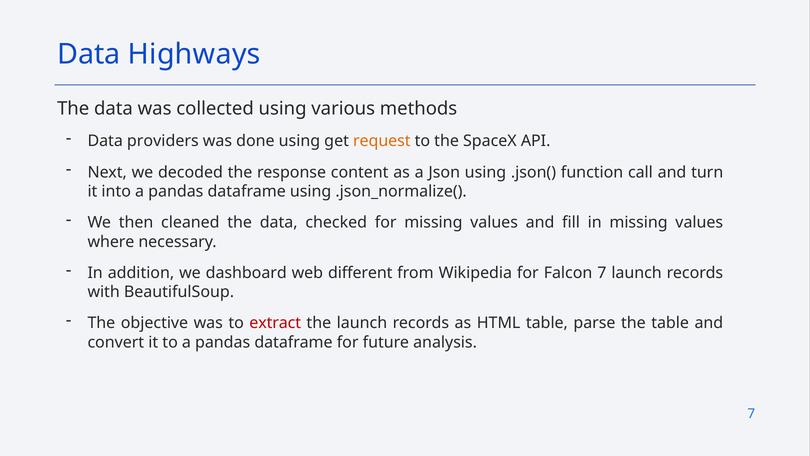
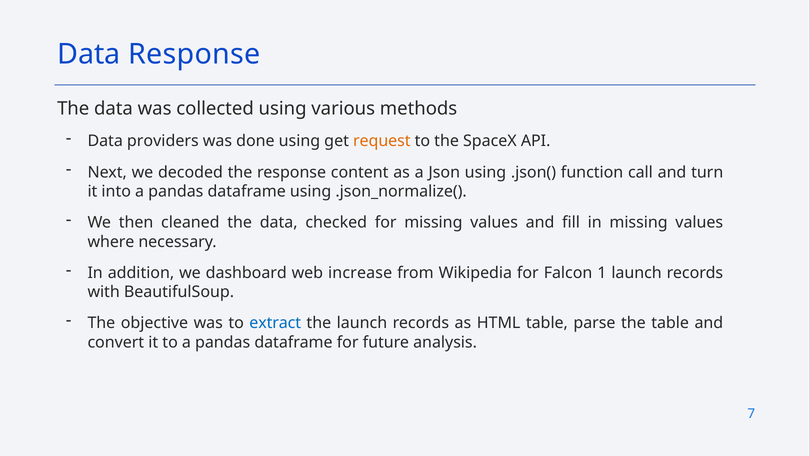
Data Highways: Highways -> Response (194, 54)
different: different -> increase (360, 273)
Falcon 7: 7 -> 1 (602, 273)
extract colour: red -> blue (275, 323)
